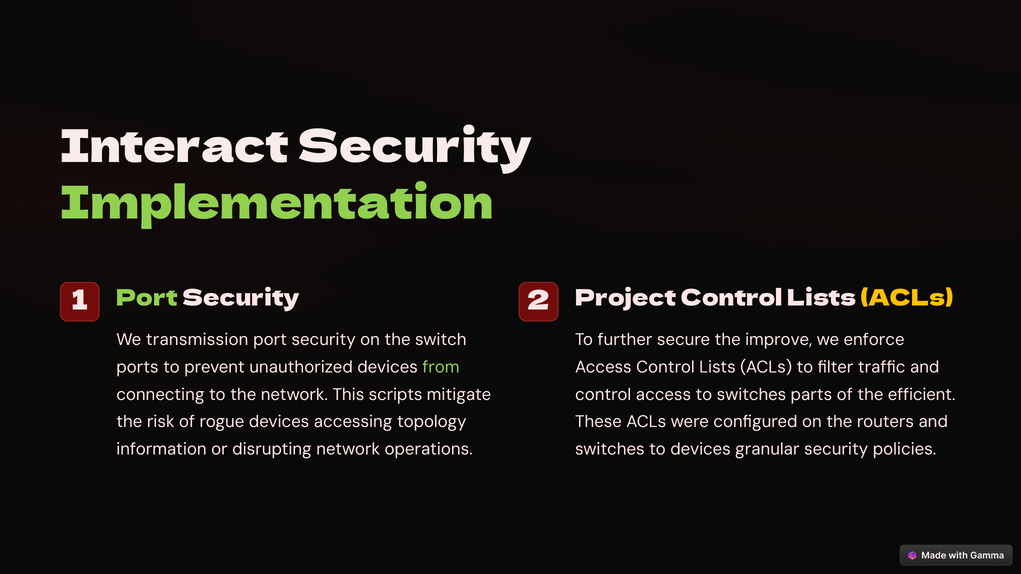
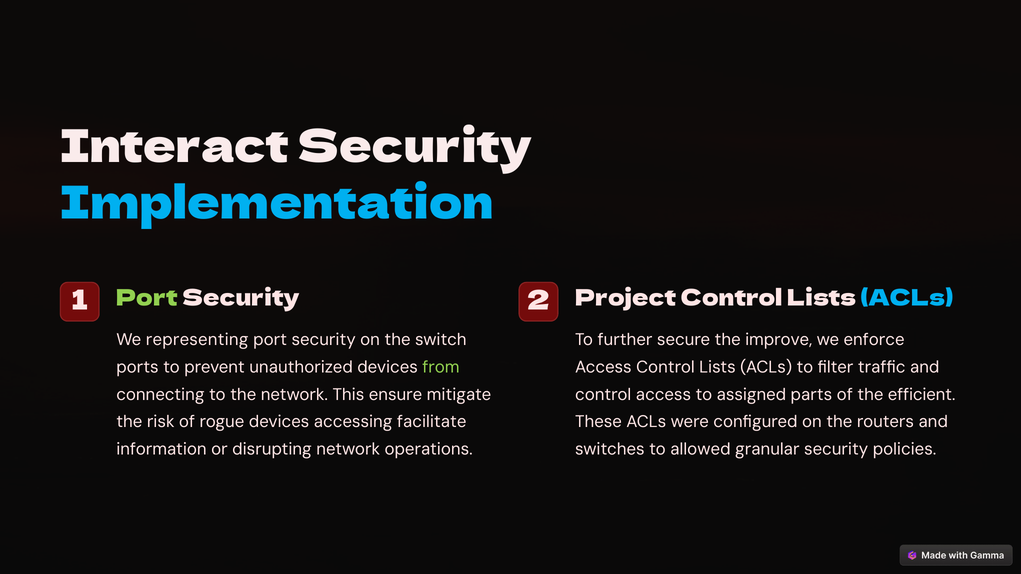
Implementation colour: light green -> light blue (277, 204)
ACLs colour: yellow -> light blue (907, 298)
transmission: transmission -> representing (197, 340)
scripts: scripts -> ensure (396, 395)
to switches: switches -> assigned (751, 395)
topology: topology -> facilitate (432, 422)
to devices: devices -> allowed (700, 450)
